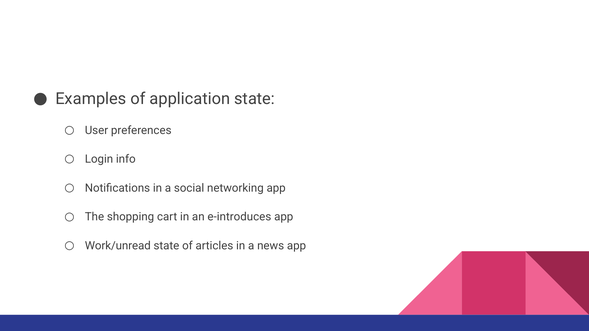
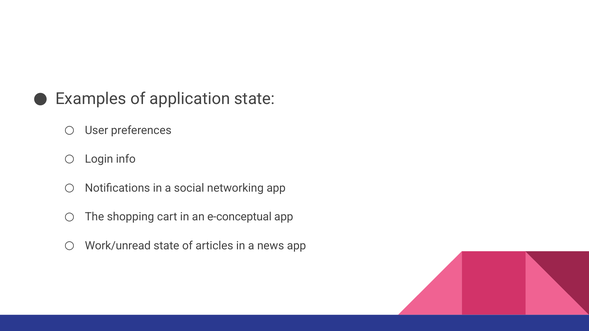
e-introduces: e-introduces -> e-conceptual (239, 217)
